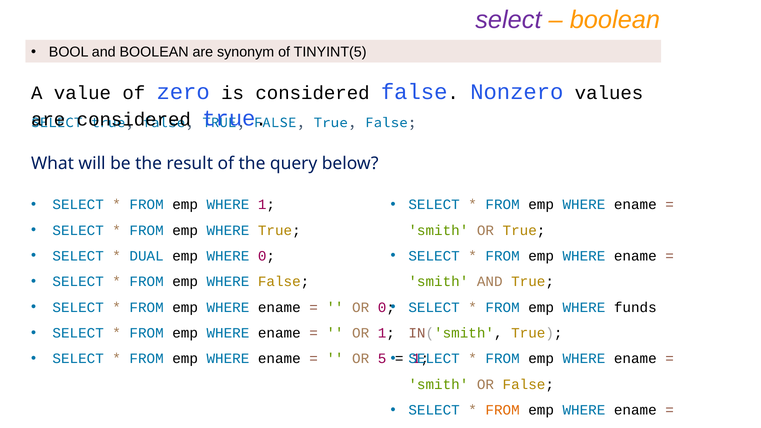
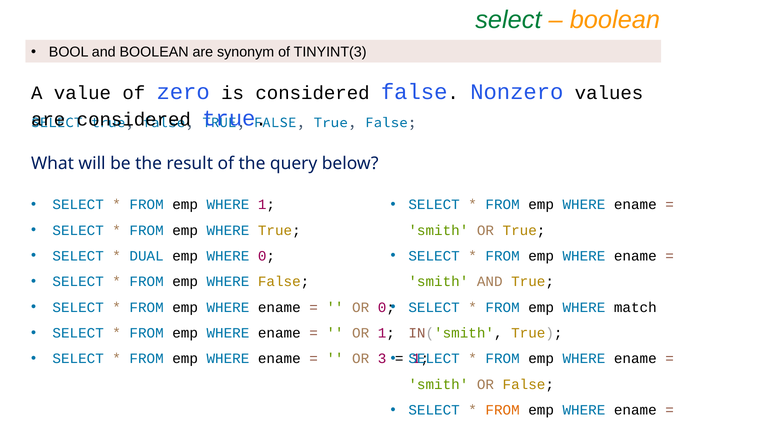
select colour: purple -> green (508, 20)
TINYINT(5: TINYINT(5 -> TINYINT(3 (330, 52)
funds: funds -> match (635, 307)
5: 5 -> 3 (382, 359)
